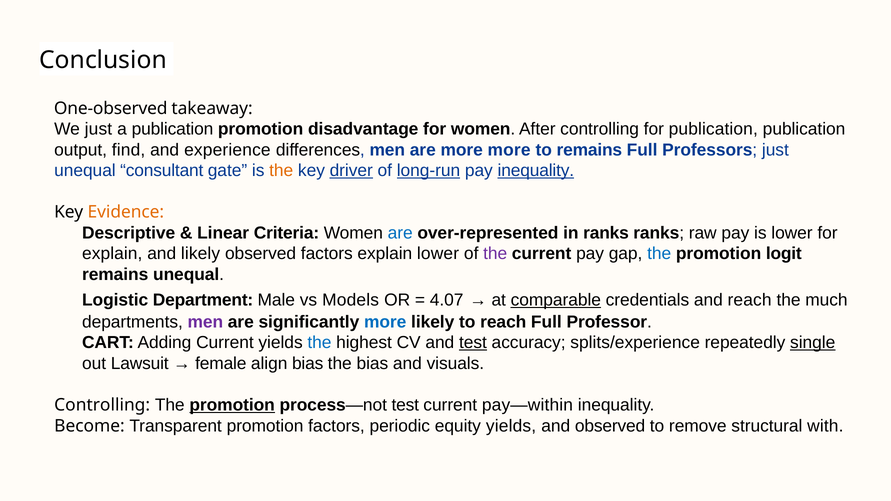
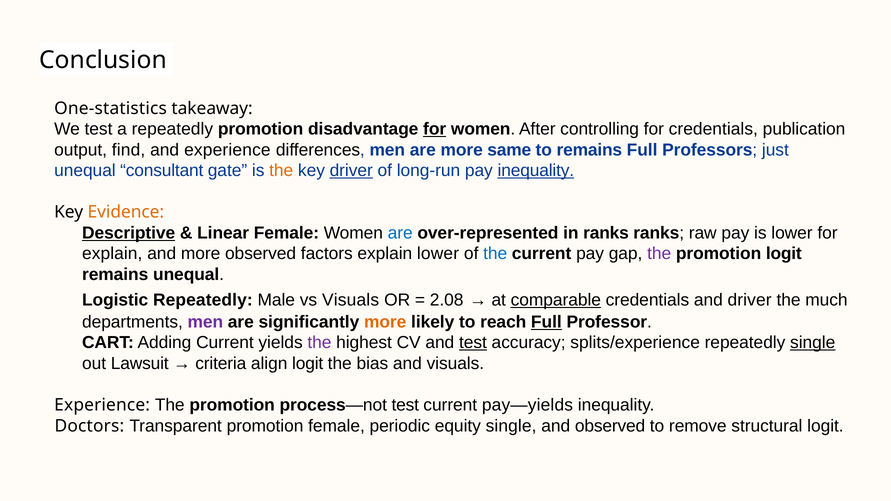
One-observed: One-observed -> One-statistics (111, 108)
We just: just -> test (99, 129)
a publication: publication -> repeatedly (172, 129)
for underline: none -> present (435, 129)
for publication: publication -> credentials (713, 129)
more more: more -> same (509, 150)
long-run underline: present -> none (429, 171)
Descriptive underline: none -> present (129, 233)
Linear Criteria: Criteria -> Female (286, 233)
and likely: likely -> more (201, 254)
the colour: purple -> blue (495, 254)
the colour: blue -> purple (659, 254)
Logistic Department: Department -> Repeatedly (203, 300)
vs Models: Models -> Visuals (351, 300)
4.07: 4.07 -> 2.08 (447, 300)
and reach: reach -> driver (750, 300)
more colour: blue -> orange (385, 322)
Full underline: none -> present (546, 322)
the colour: blue -> purple (319, 343)
female: female -> criteria (221, 364)
align bias: bias -> logit (308, 364)
Controlling: Controlling -> Experience (102, 405)
promotion underline: present -> none (232, 405)
pay—within: pay—within -> pay—yields (527, 405)
Become: Become -> Doctors (89, 426)
promotion factors: factors -> female (337, 426)
equity yields: yields -> single (511, 426)
structural with: with -> logit (825, 426)
